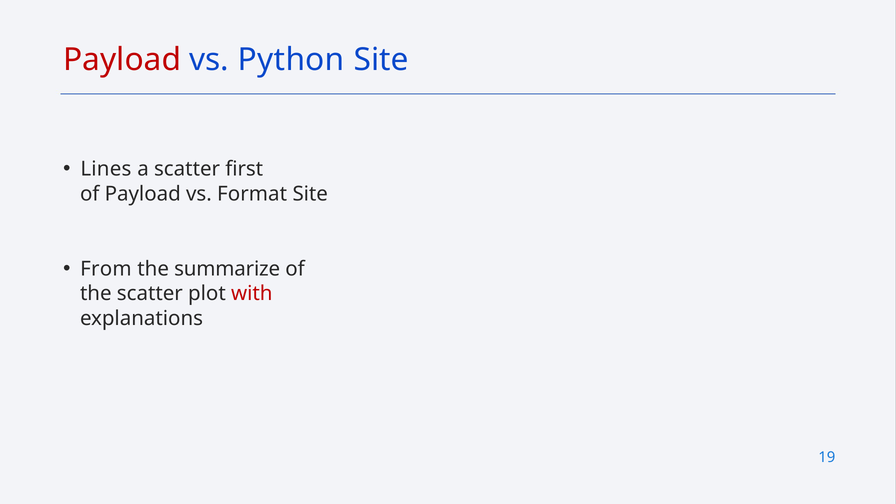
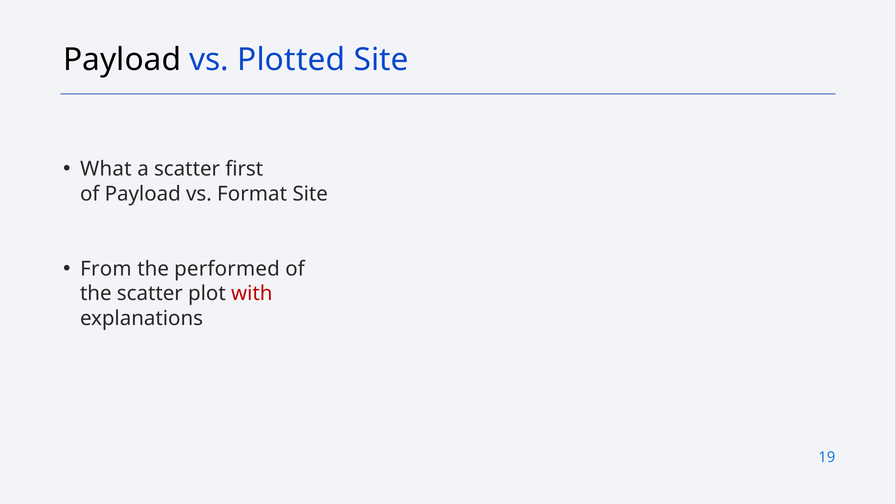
Payload colour: red -> black (122, 60)
Python: Python -> Plotted (291, 60)
Lines: Lines -> What (106, 169)
summarize: summarize -> performed (227, 269)
